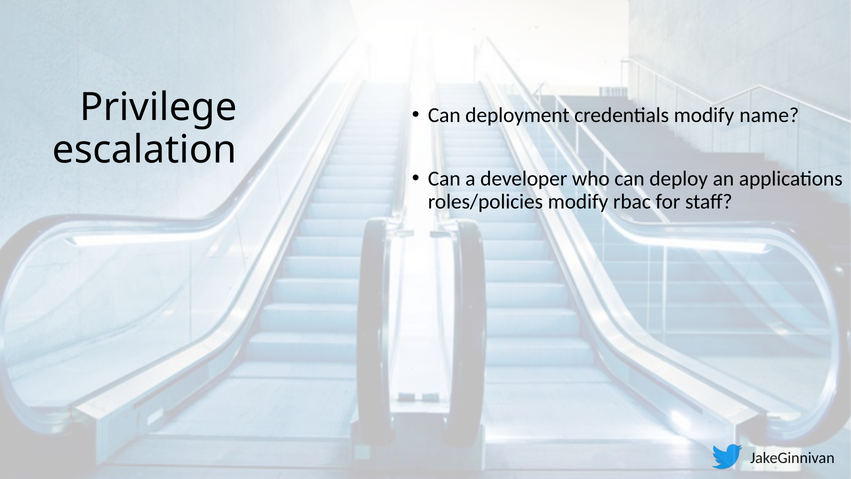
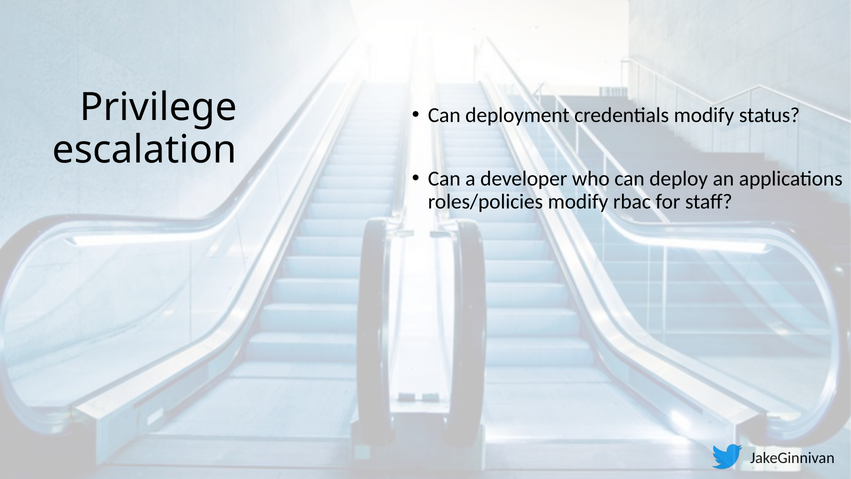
name: name -> status (769, 115)
